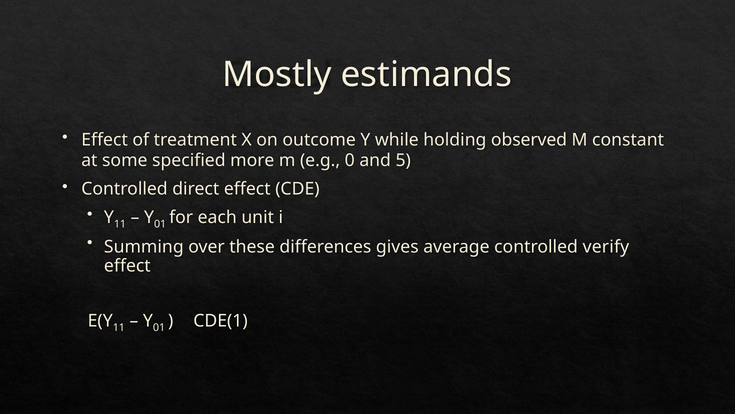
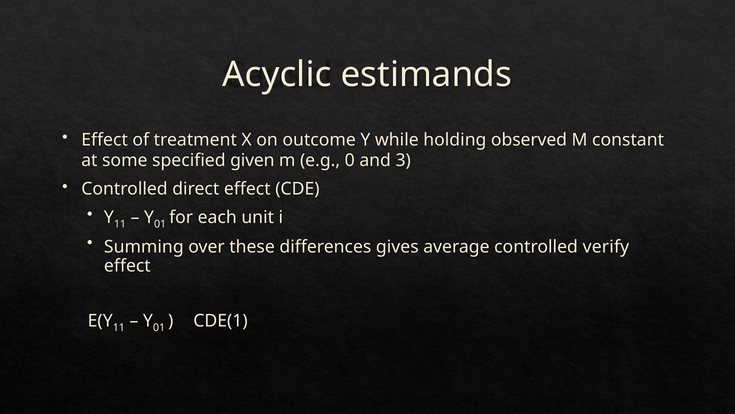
Mostly: Mostly -> Acyclic (277, 74)
more: more -> given (252, 160)
5: 5 -> 3 (403, 160)
